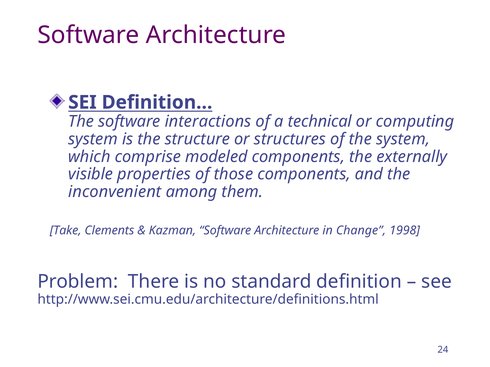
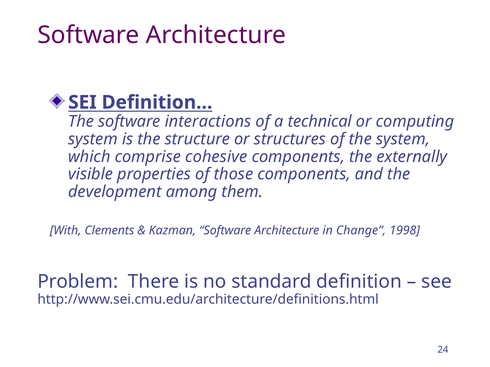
modeled: modeled -> cohesive (216, 157)
inconvenient: inconvenient -> development (115, 192)
Take: Take -> With (66, 231)
